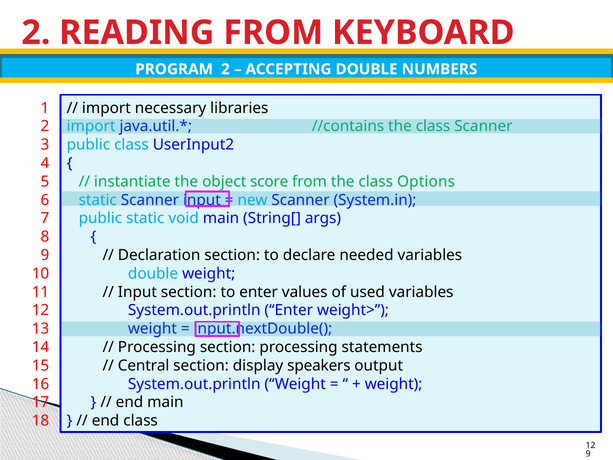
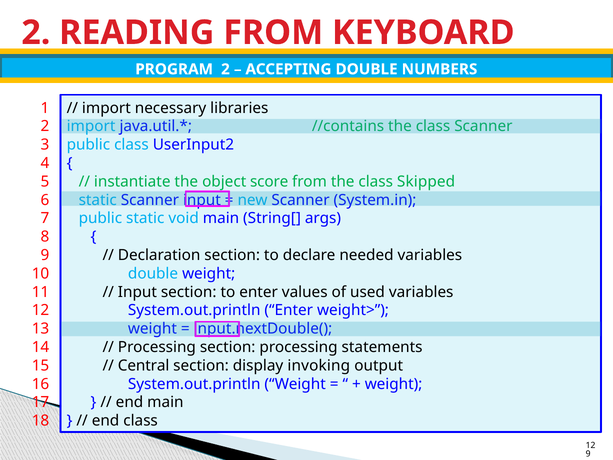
Options: Options -> Skipped (426, 182)
speakers: speakers -> invoking (319, 365)
